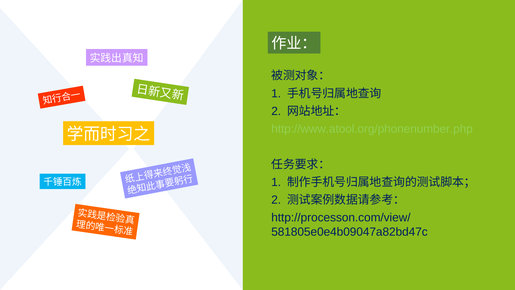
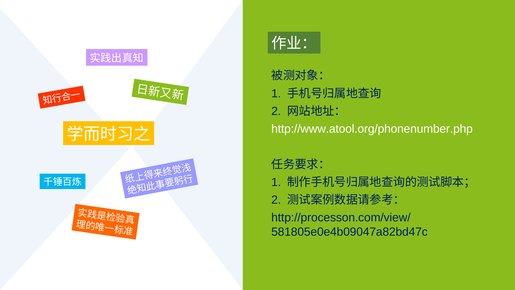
http://www.atool.org/phonenumber.php colour: light green -> white (372, 129)
